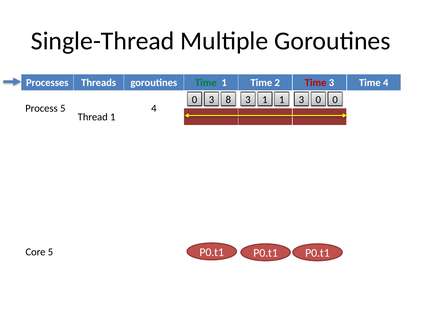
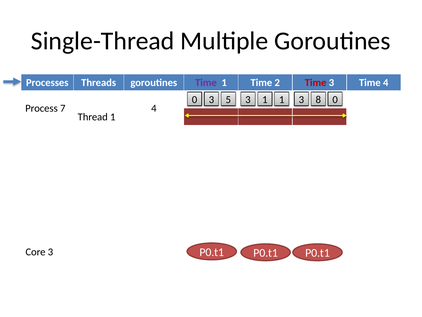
Time colour: green -> purple (206, 83)
8: 8 -> 5 (228, 99)
3 0: 0 -> 8 (318, 99)
Process 5: 5 -> 7 (63, 108)
Core 5: 5 -> 3 (50, 251)
